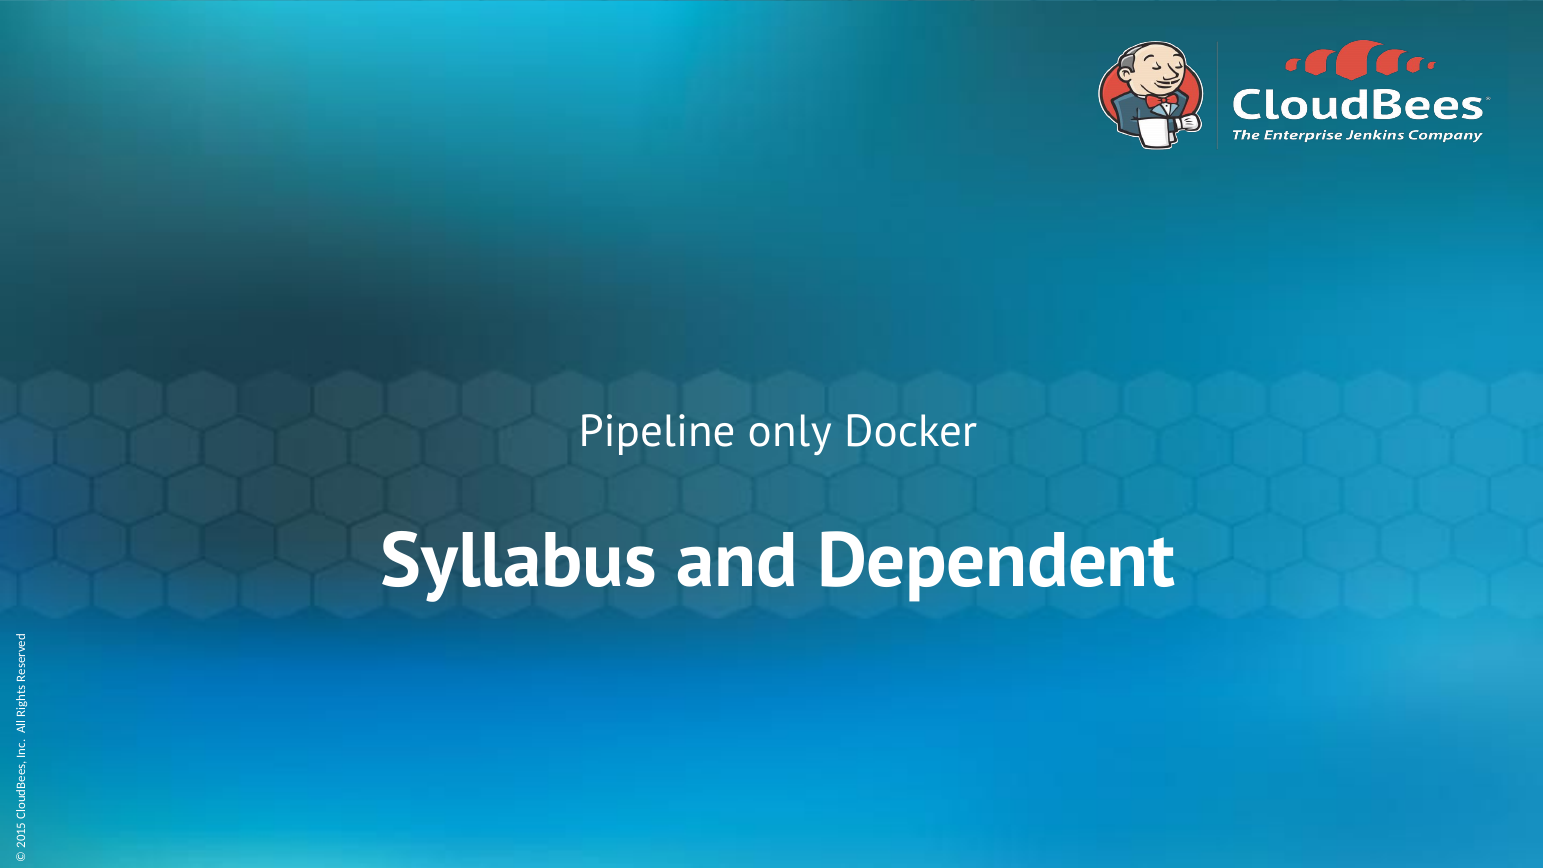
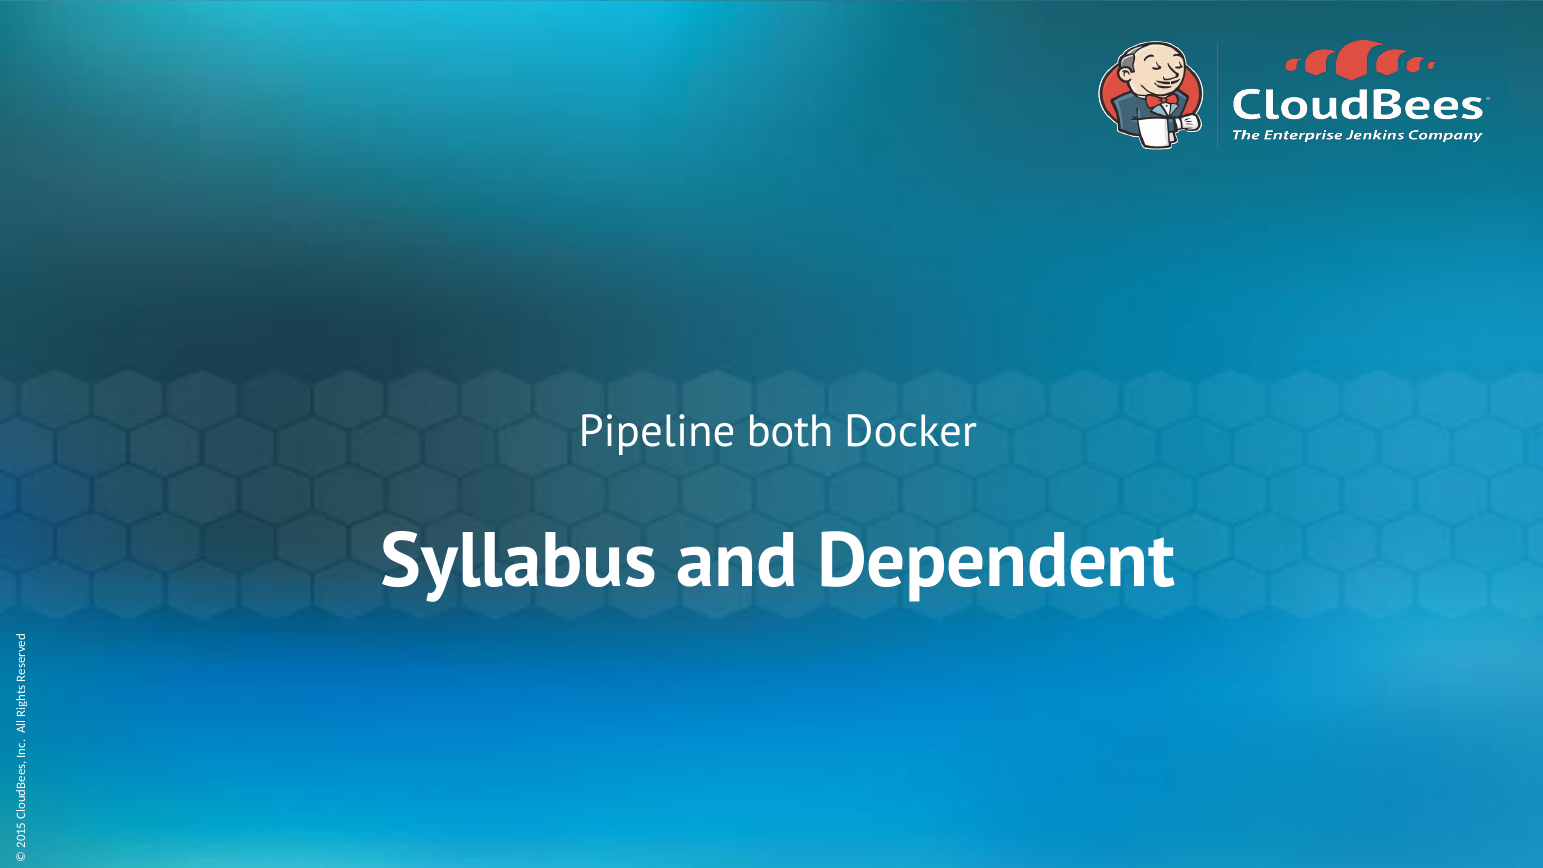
only: only -> both (790, 432)
